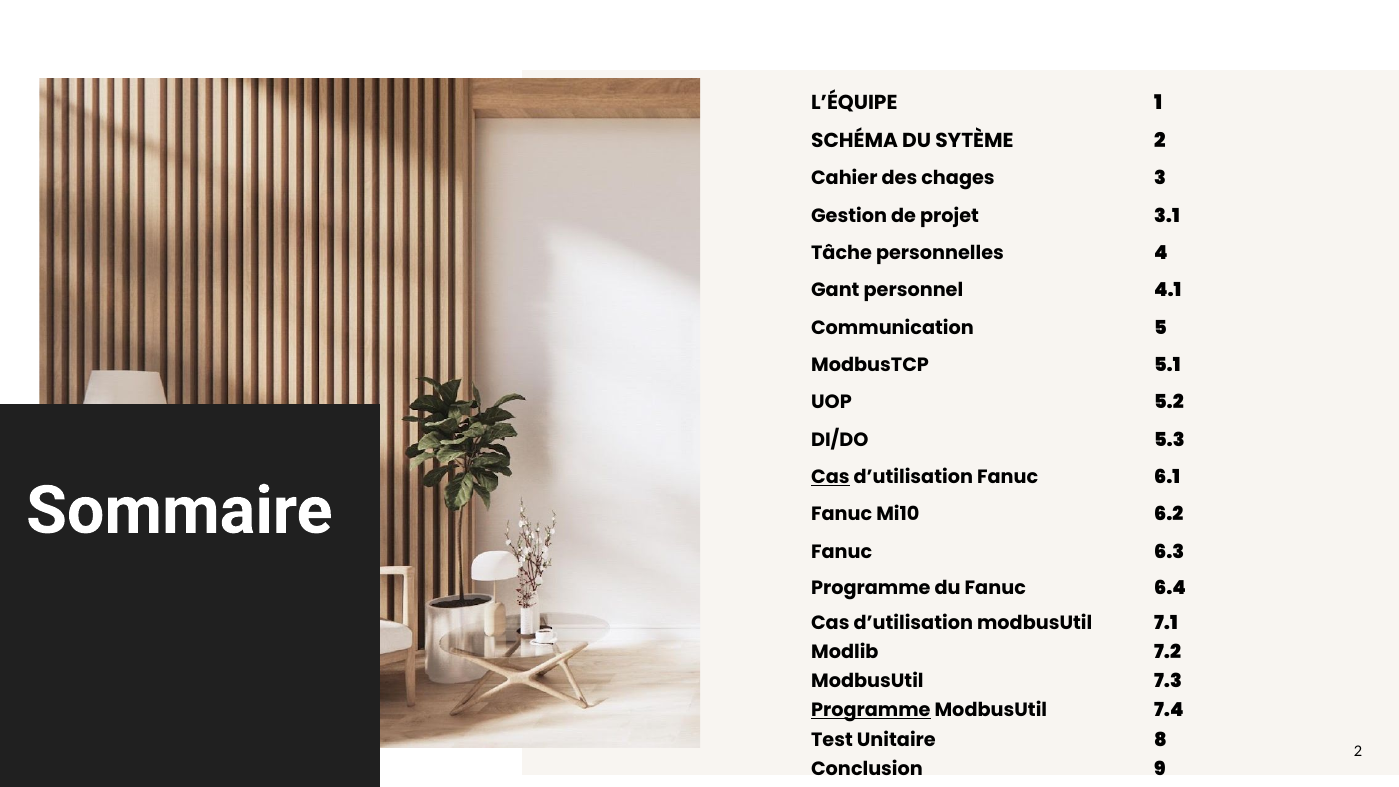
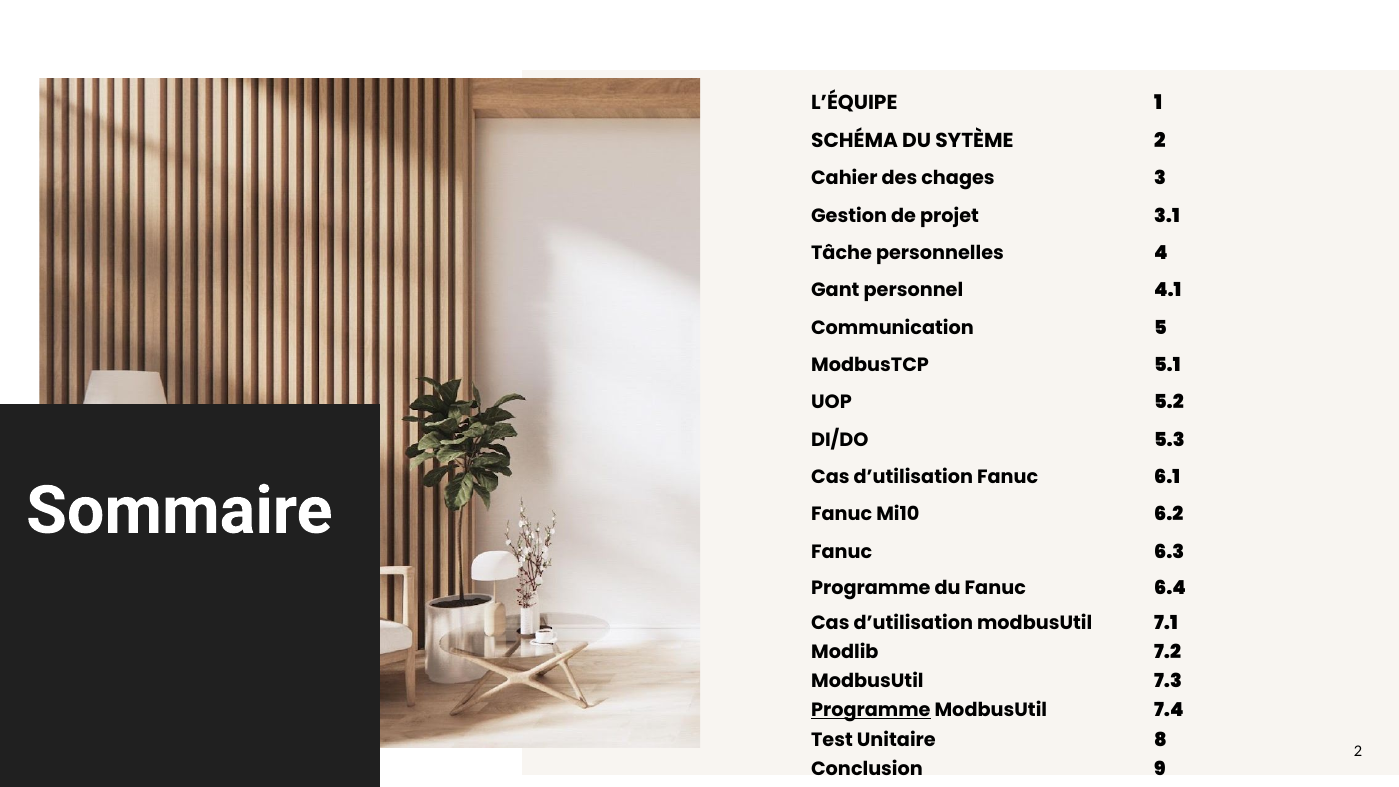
Cas underline: present -> none (830, 477)
